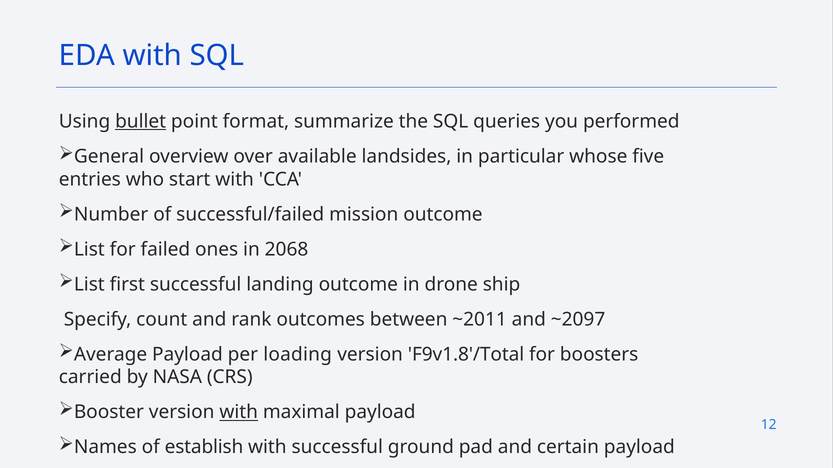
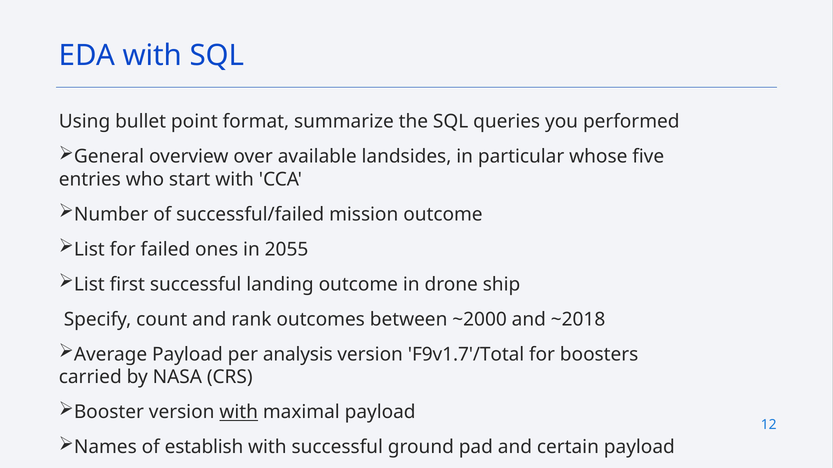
bullet underline: present -> none (141, 122)
2068: 2068 -> 2055 (287, 250)
~2011: ~2011 -> ~2000 (480, 320)
~2097: ~2097 -> ~2018 (578, 320)
loading: loading -> analysis (298, 355)
F9v1.8'/Total: F9v1.8'/Total -> F9v1.7'/Total (466, 355)
